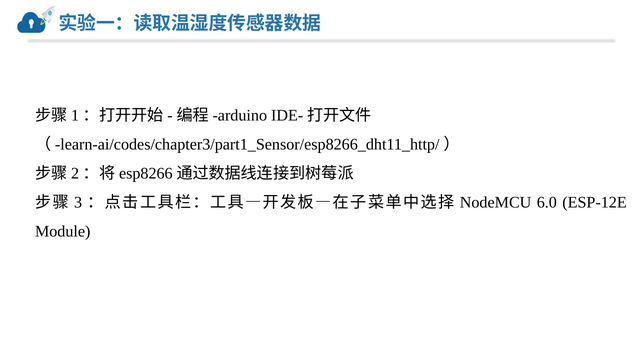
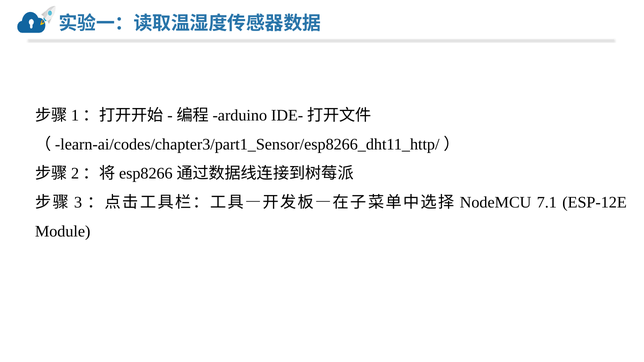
6.0: 6.0 -> 7.1 (547, 202)
